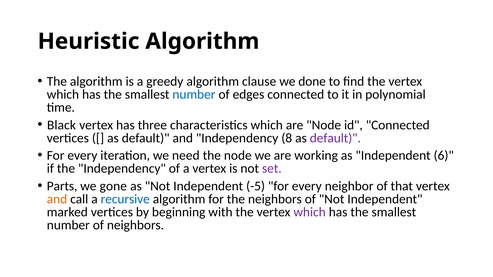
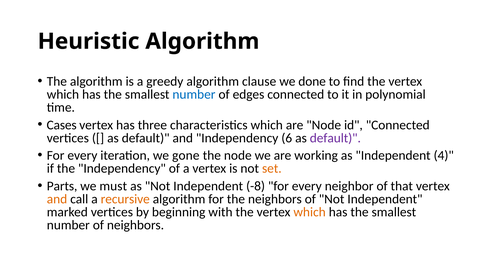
Black: Black -> Cases (62, 125)
8: 8 -> 6 (287, 138)
need: need -> gone (186, 156)
6: 6 -> 4 (444, 156)
set colour: purple -> orange (272, 169)
gone: gone -> must (113, 186)
-5: -5 -> -8 (256, 186)
recursive colour: blue -> orange (125, 199)
which colour: purple -> orange (310, 212)
